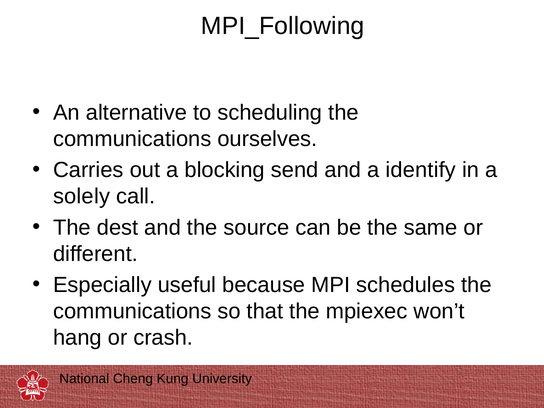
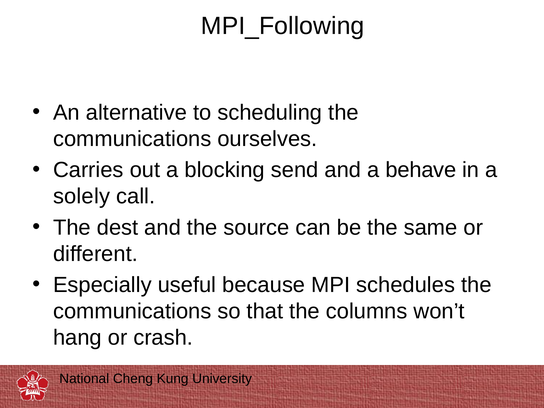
identify: identify -> behave (421, 170)
mpiexec: mpiexec -> columns (367, 311)
